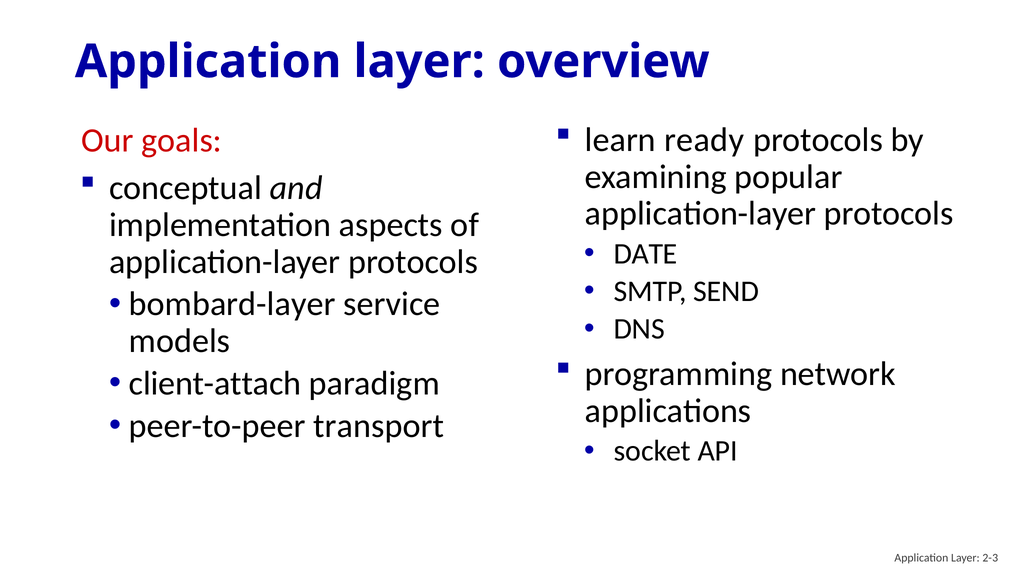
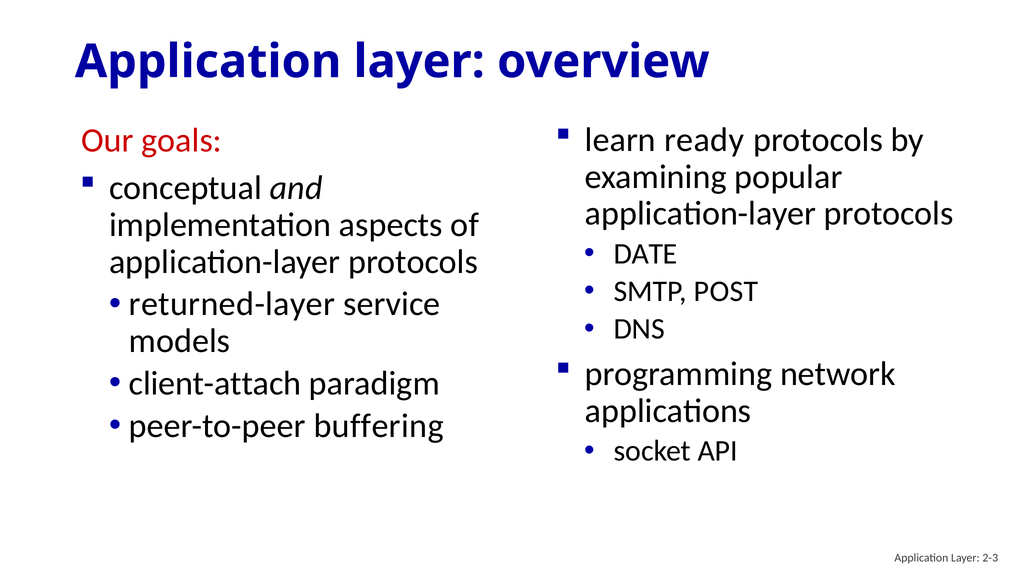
SEND: SEND -> POST (726, 291)
bombard-layer: bombard-layer -> returned-layer (232, 304)
transport: transport -> buffering (379, 425)
